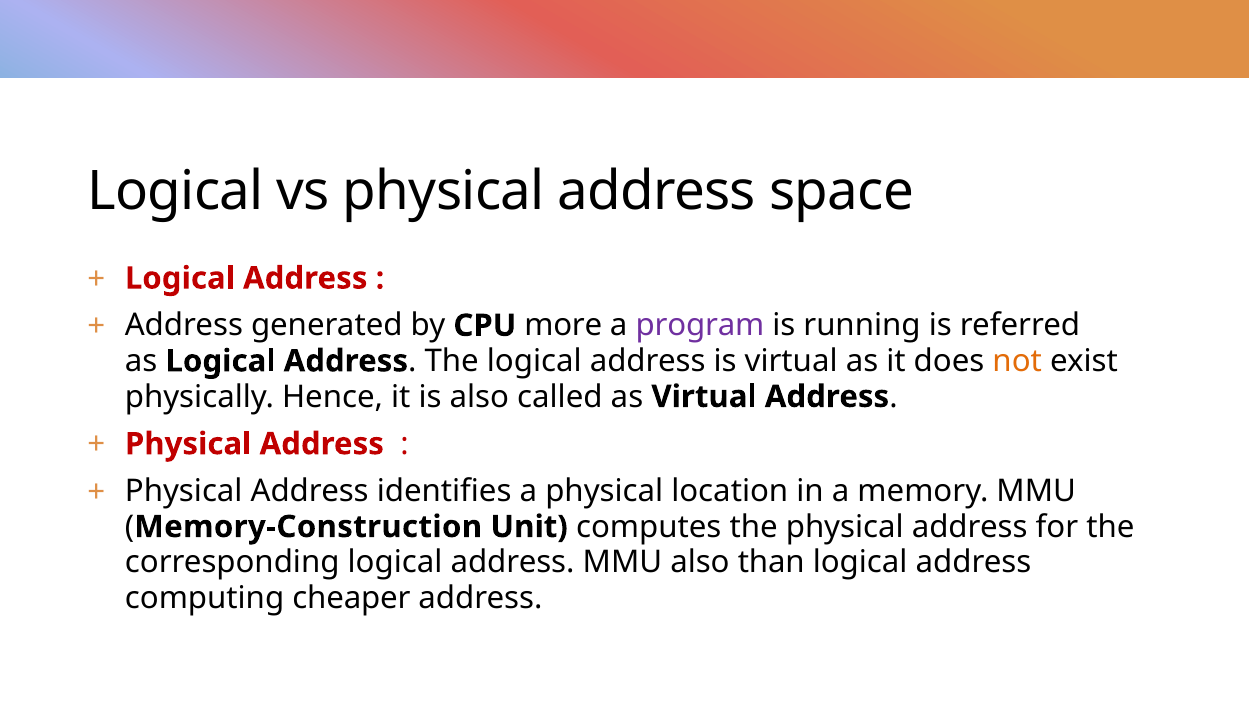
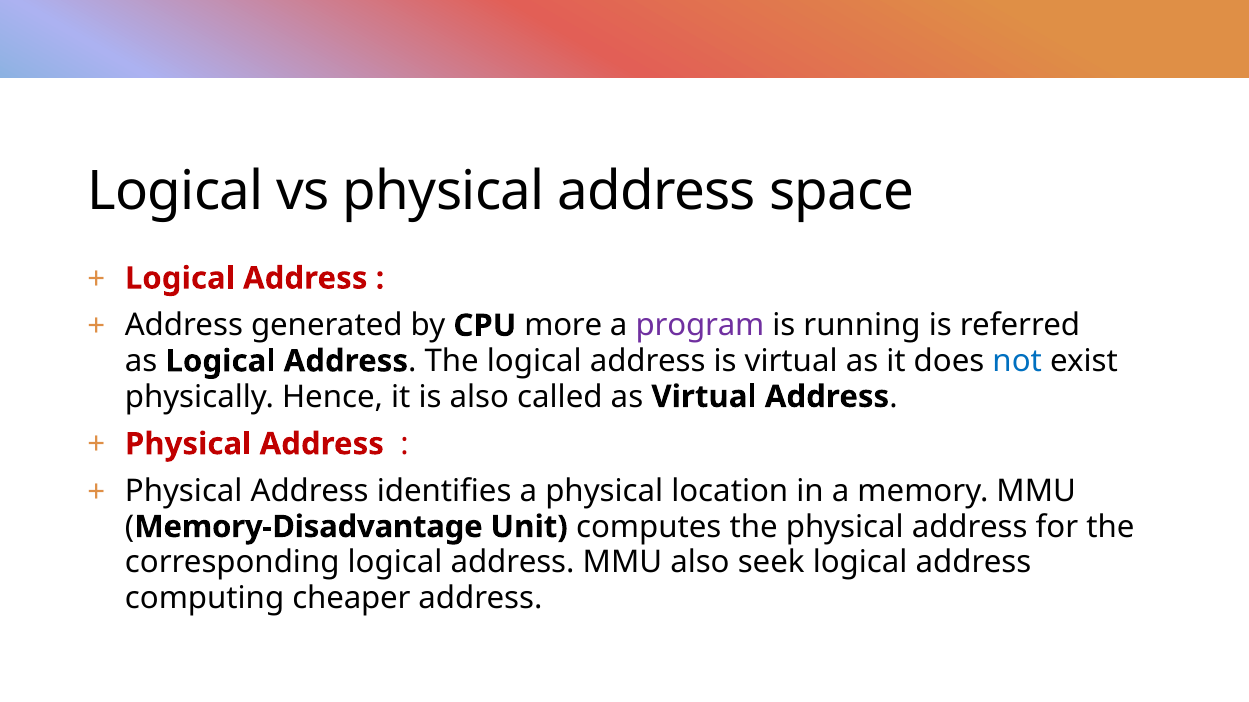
not colour: orange -> blue (1017, 361)
Memory-Construction: Memory-Construction -> Memory-Disadvantage (309, 527)
than: than -> seek (771, 563)
